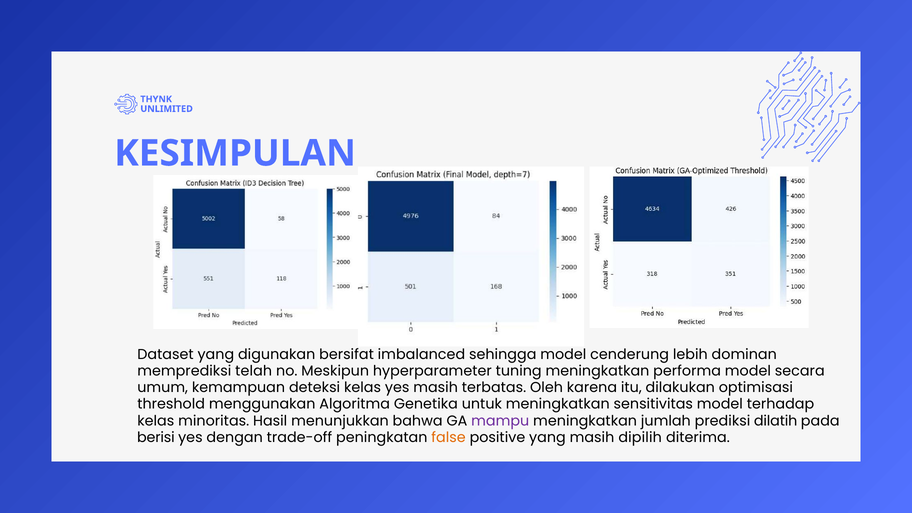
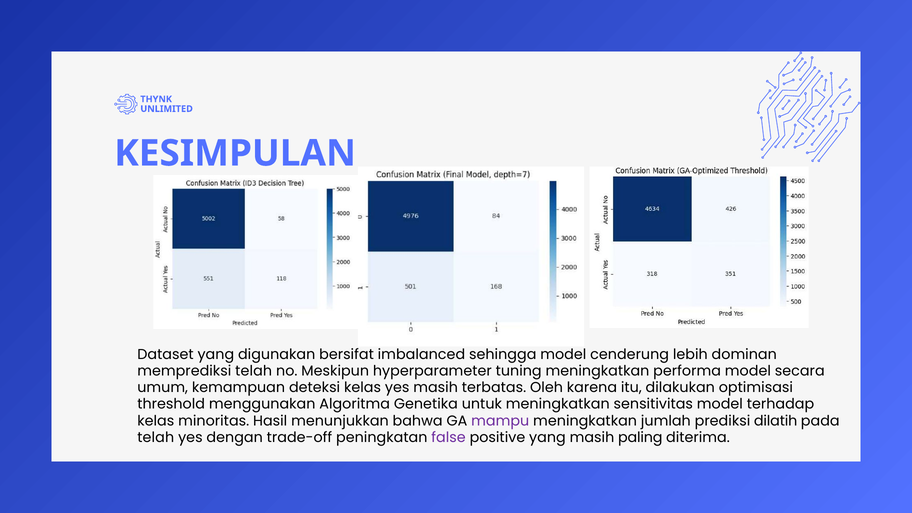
berisi: berisi -> telah (156, 437)
false colour: orange -> purple (449, 437)
dipilih: dipilih -> paling (640, 437)
